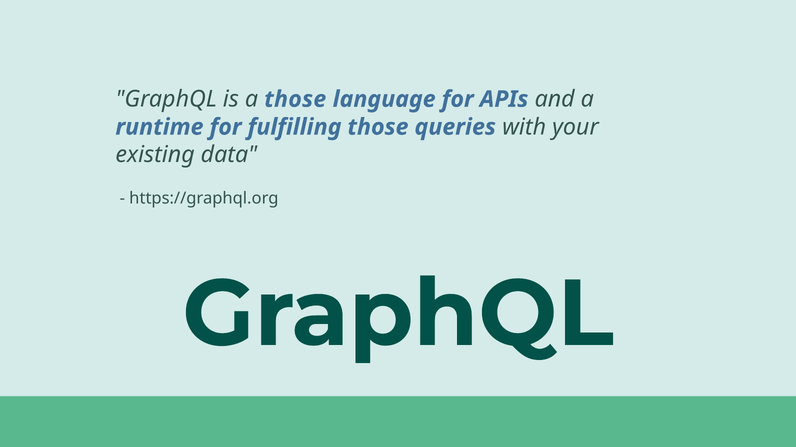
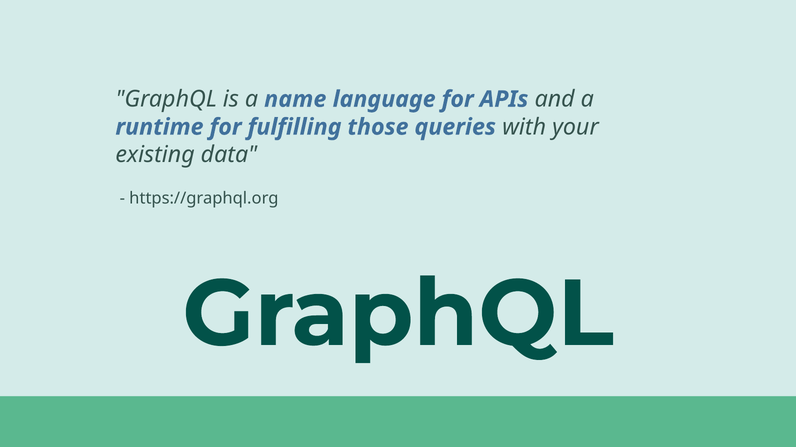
a those: those -> name (295, 99)
